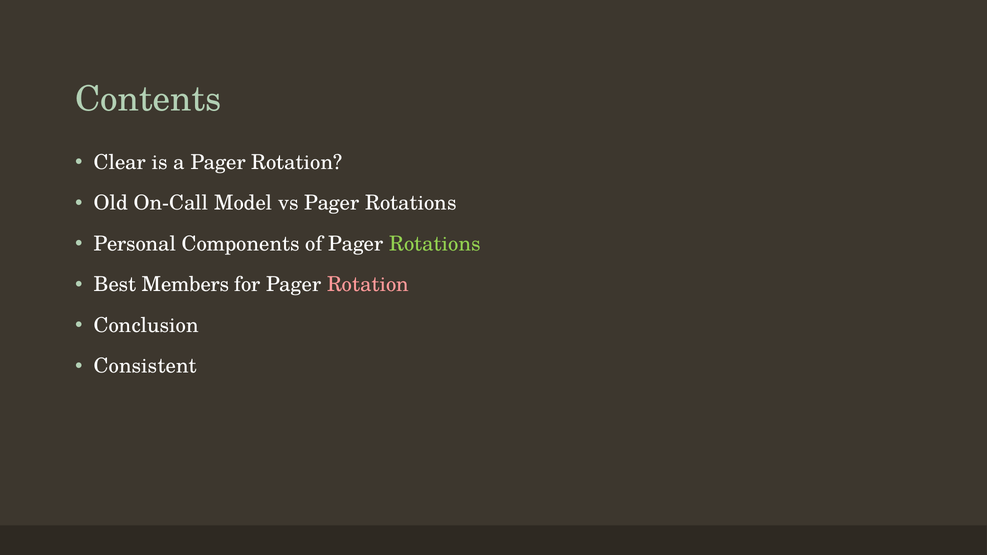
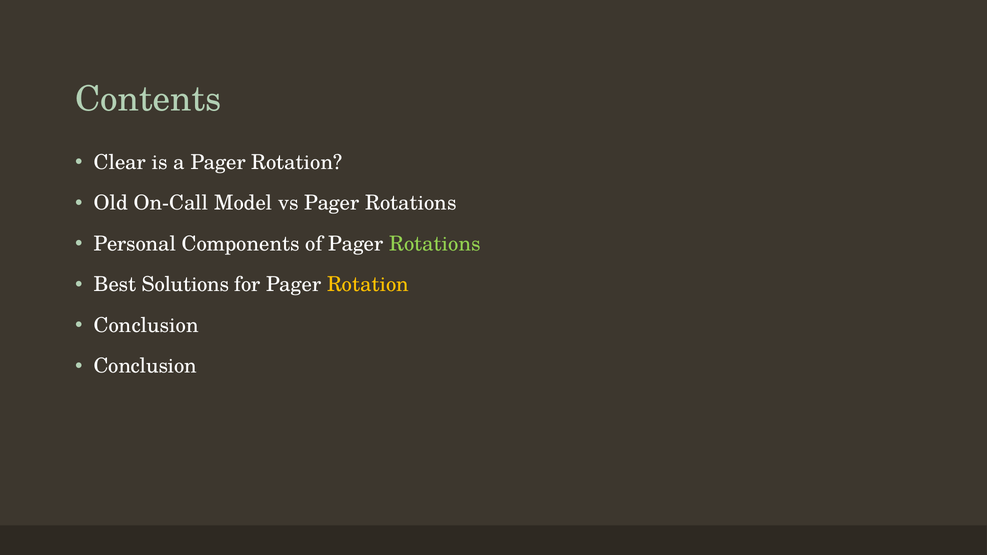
Members: Members -> Solutions (186, 285)
Rotation colour: pink -> yellow (368, 285)
Consistent: Consistent -> Conclusion (145, 366)
